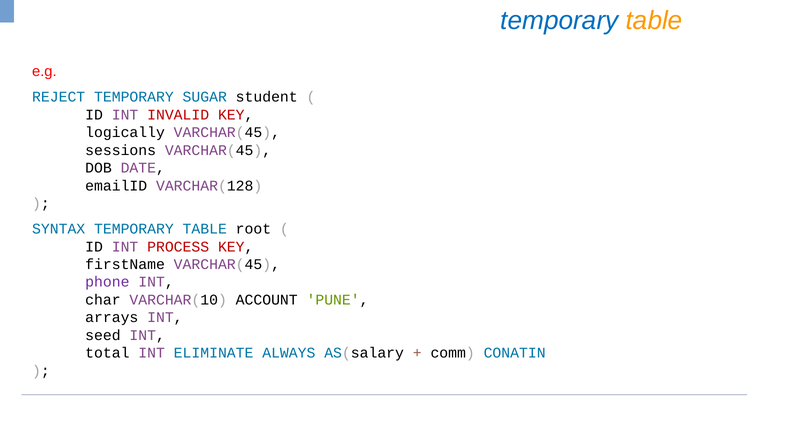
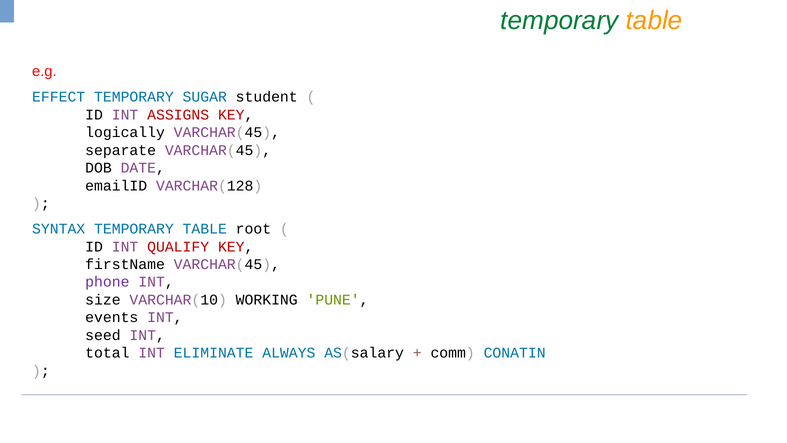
temporary colour: blue -> green (559, 20)
REJECT: REJECT -> EFFECT (59, 97)
INVALID: INVALID -> ASSIGNS (178, 115)
sessions: sessions -> separate (121, 150)
PROCESS: PROCESS -> QUALIFY (178, 246)
char: char -> size (103, 300)
ACCOUNT: ACCOUNT -> WORKING (267, 300)
arrays: arrays -> events (112, 317)
